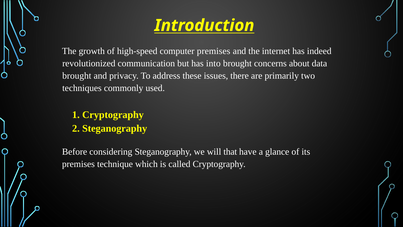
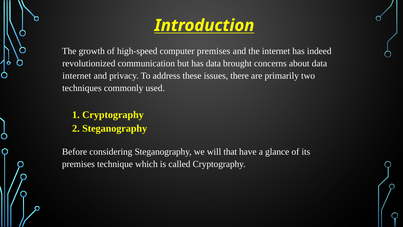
has into: into -> data (213, 63)
brought: brought -> internet (77, 76)
